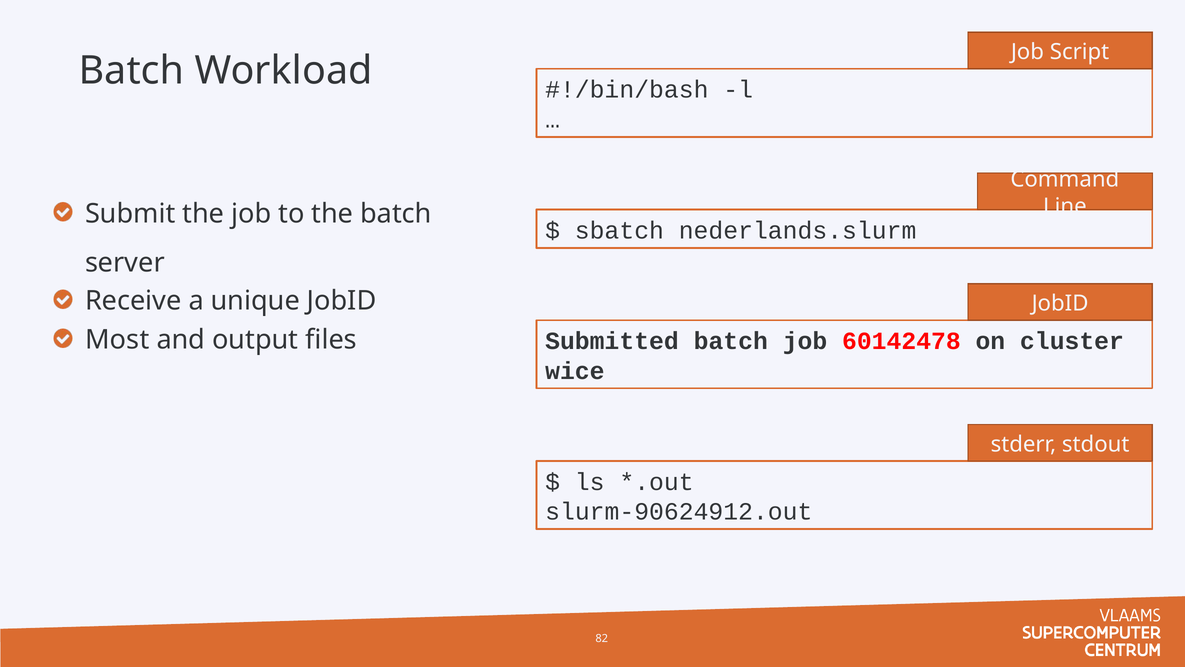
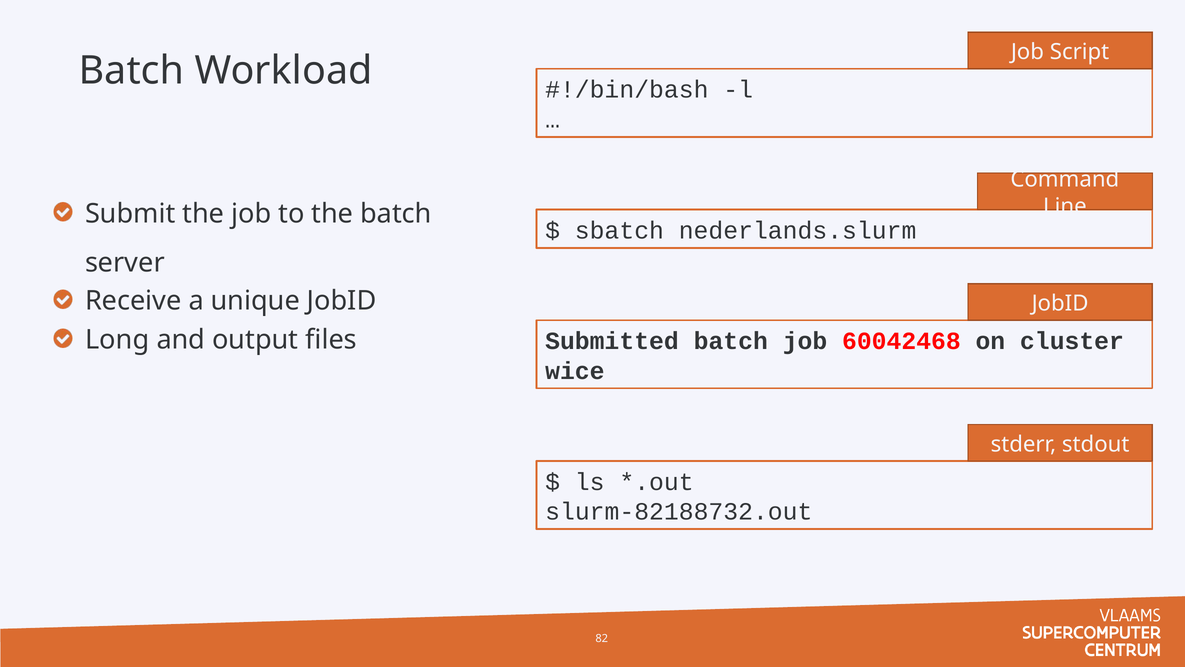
60142478: 60142478 -> 60042468 (901, 341)
Most: Most -> Long (117, 339)
slurm-90624912.out: slurm-90624912.out -> slurm-82188732.out (679, 511)
